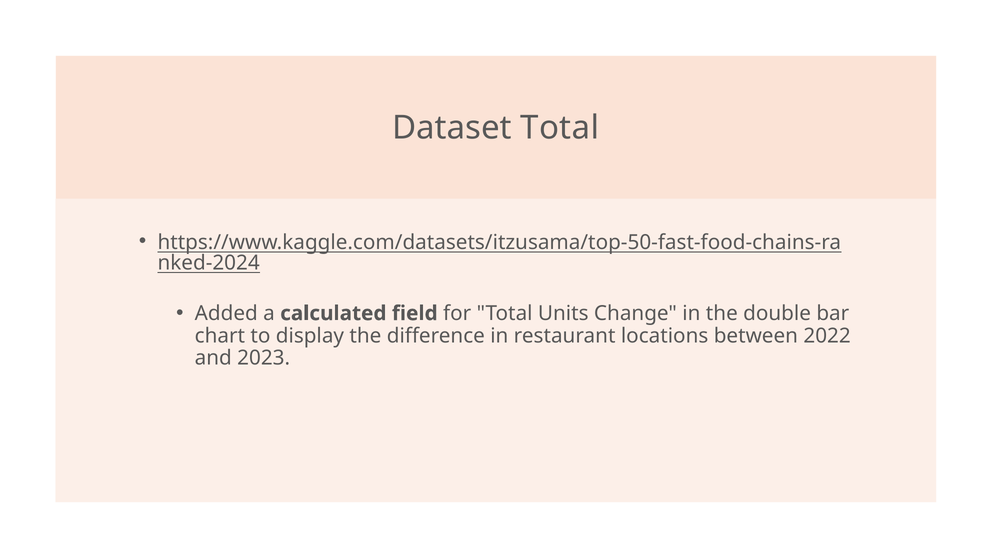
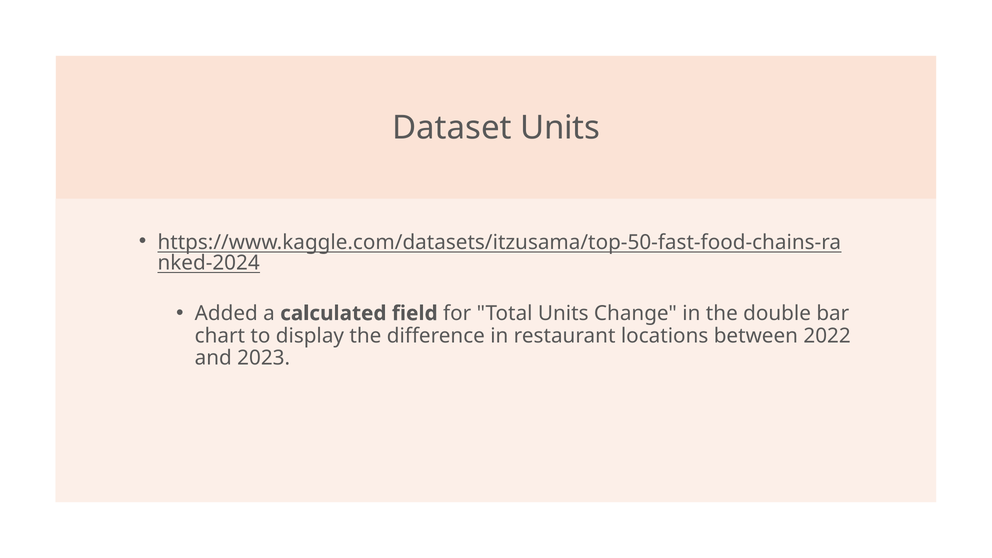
Dataset Total: Total -> Units (560, 128)
